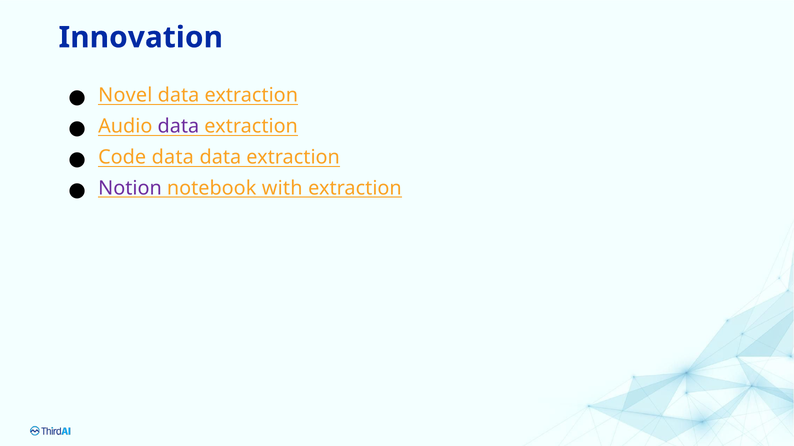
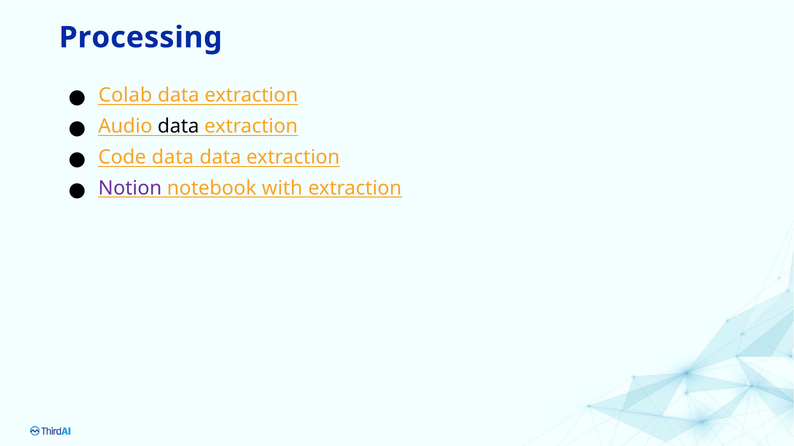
Innovation: Innovation -> Processing (141, 37)
Novel: Novel -> Colab (125, 95)
data colour: purple -> black (178, 126)
